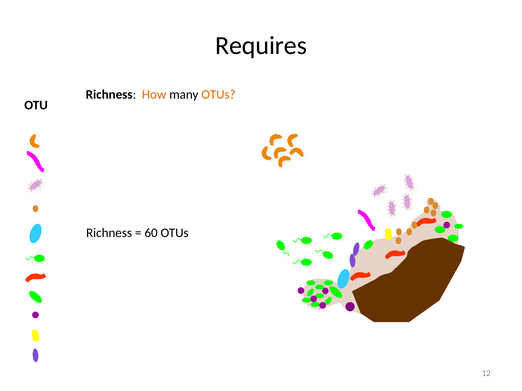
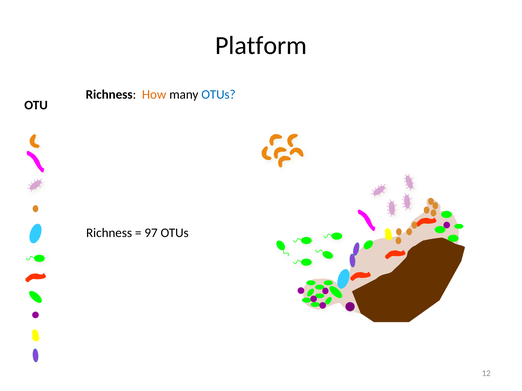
Requires: Requires -> Platform (261, 45)
OTUs colour: orange -> blue (218, 95)
60: 60 -> 97 (151, 233)
